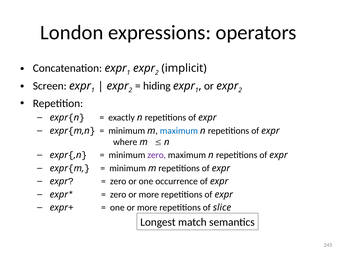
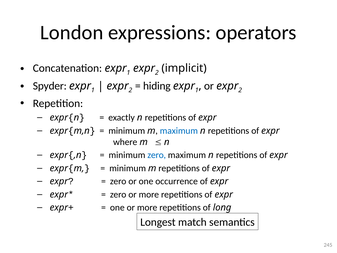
Screen: Screen -> Spyder (50, 86)
zero colour: purple -> blue (157, 155)
slice: slice -> long (222, 207)
